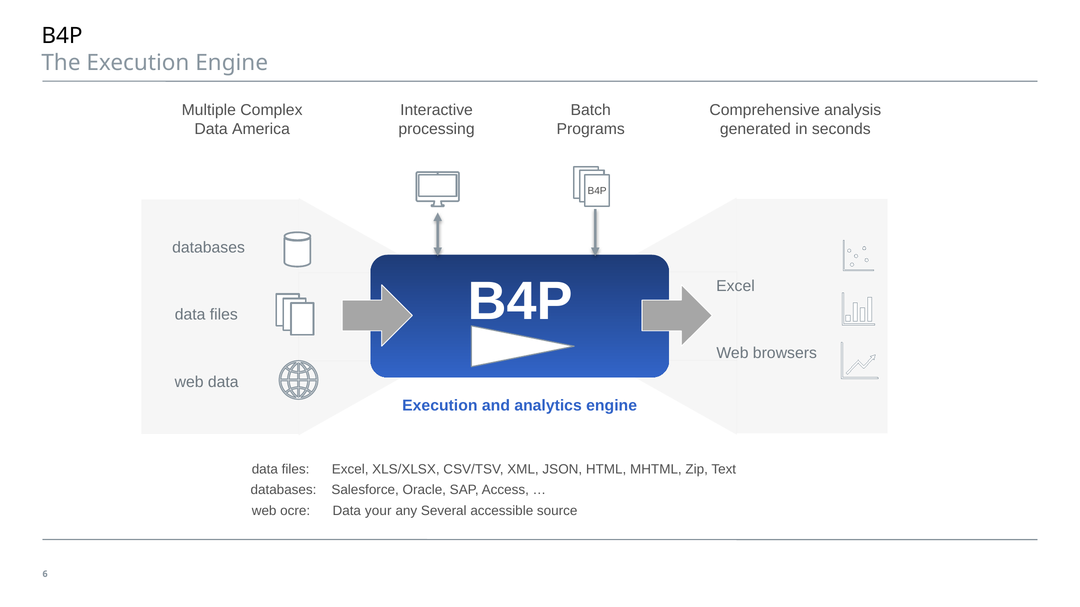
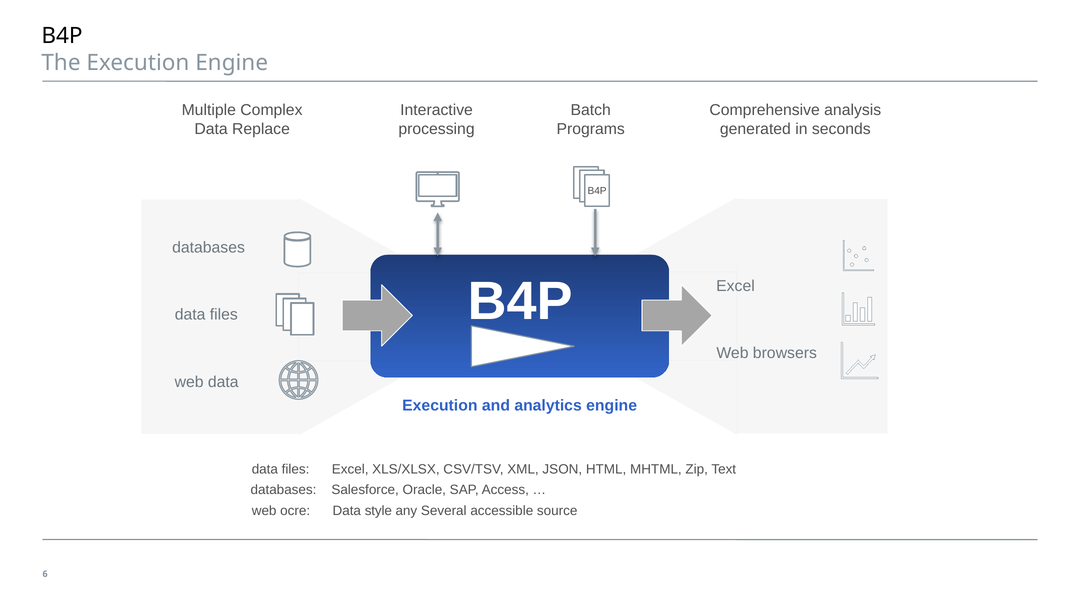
America: America -> Replace (261, 129)
your: your -> style (378, 511)
